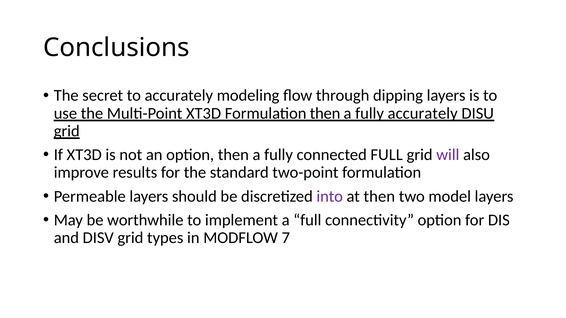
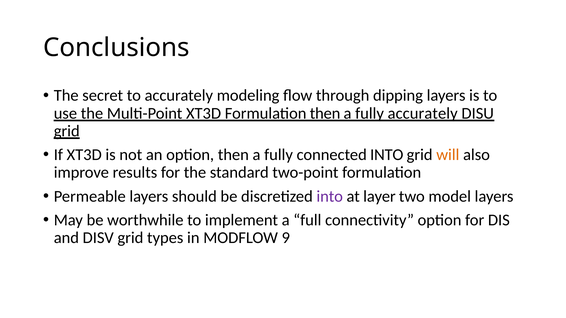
connected FULL: FULL -> INTO (387, 155)
will colour: purple -> orange (448, 155)
at then: then -> layer (379, 196)
7: 7 -> 9 (286, 238)
